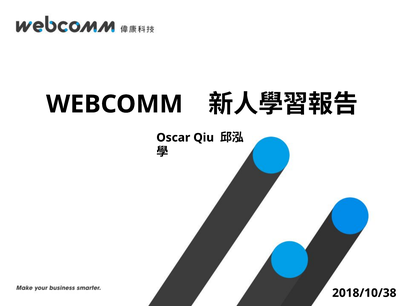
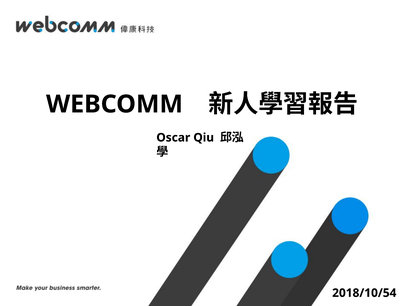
2018/10/38: 2018/10/38 -> 2018/10/54 (364, 293)
